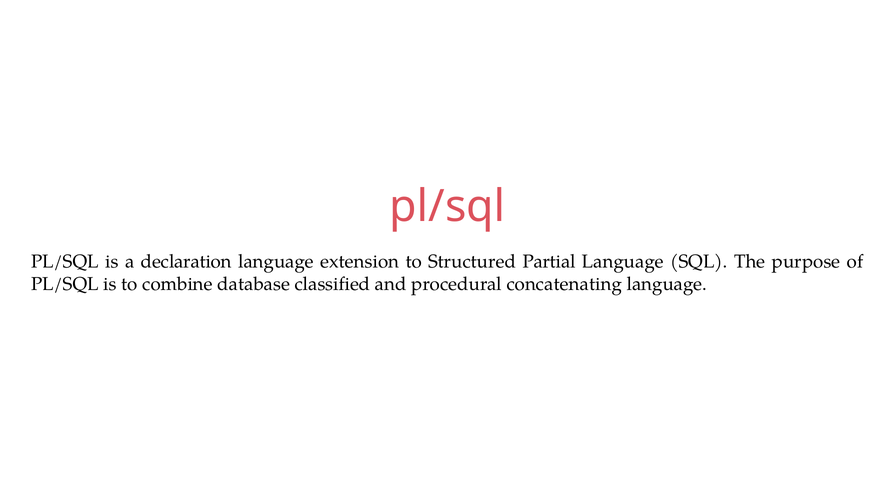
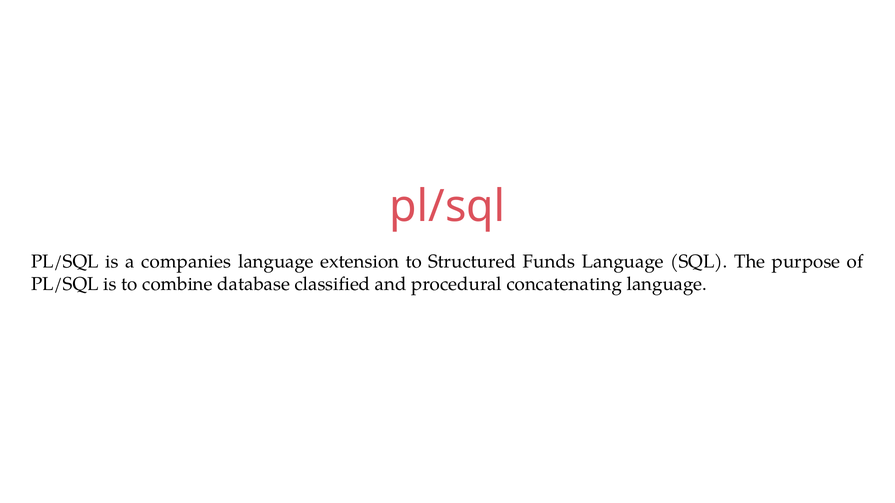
declaration: declaration -> companies (186, 262)
Partial: Partial -> Funds (549, 262)
